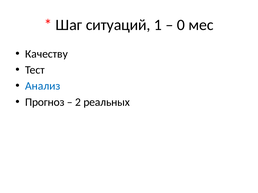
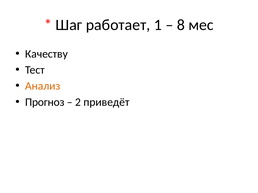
ситуаций: ситуаций -> работает (118, 25)
0: 0 -> 8 (181, 25)
Анализ colour: blue -> orange (43, 86)
реальных: реальных -> приведёт (107, 102)
